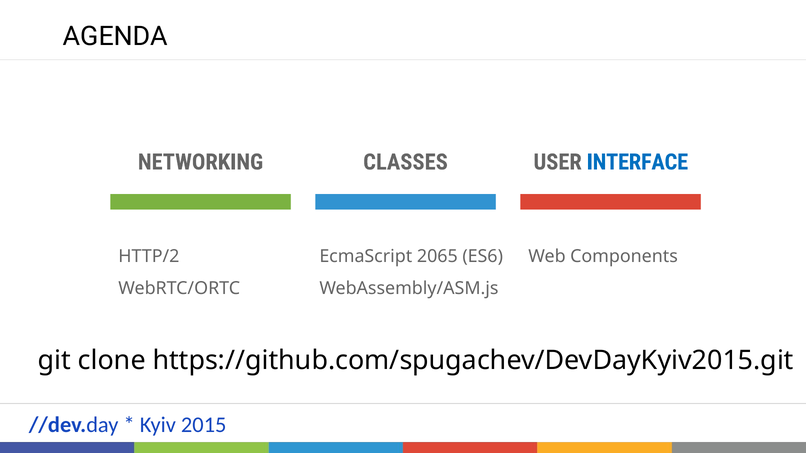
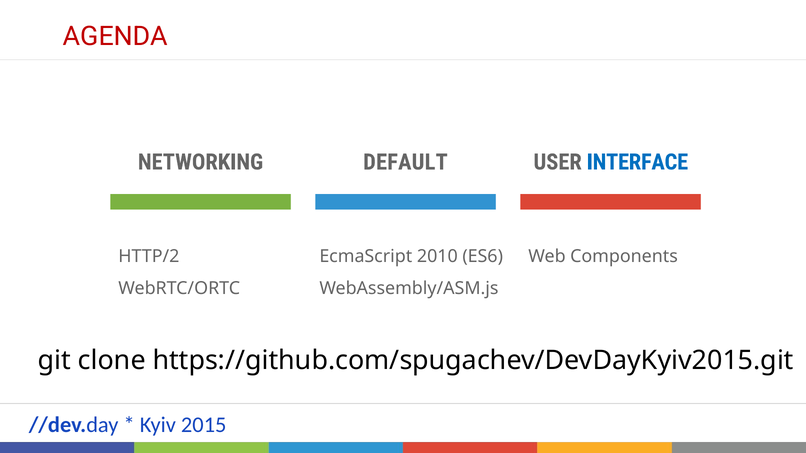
AGENDA colour: black -> red (115, 37)
CLASSES: CLASSES -> DEFAULT (405, 162)
2065: 2065 -> 2010 (437, 257)
